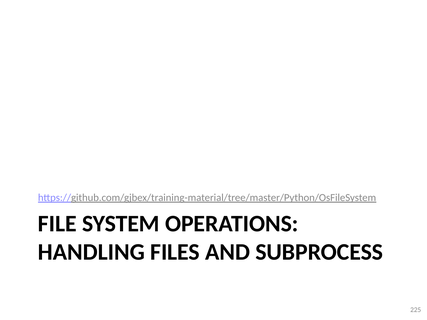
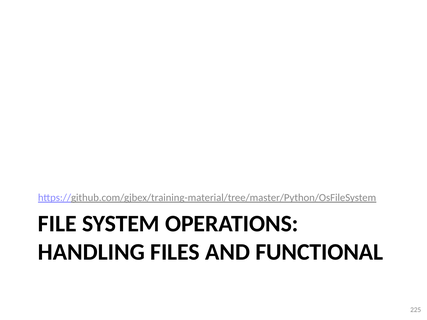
SUBPROCESS: SUBPROCESS -> FUNCTIONAL (319, 252)
